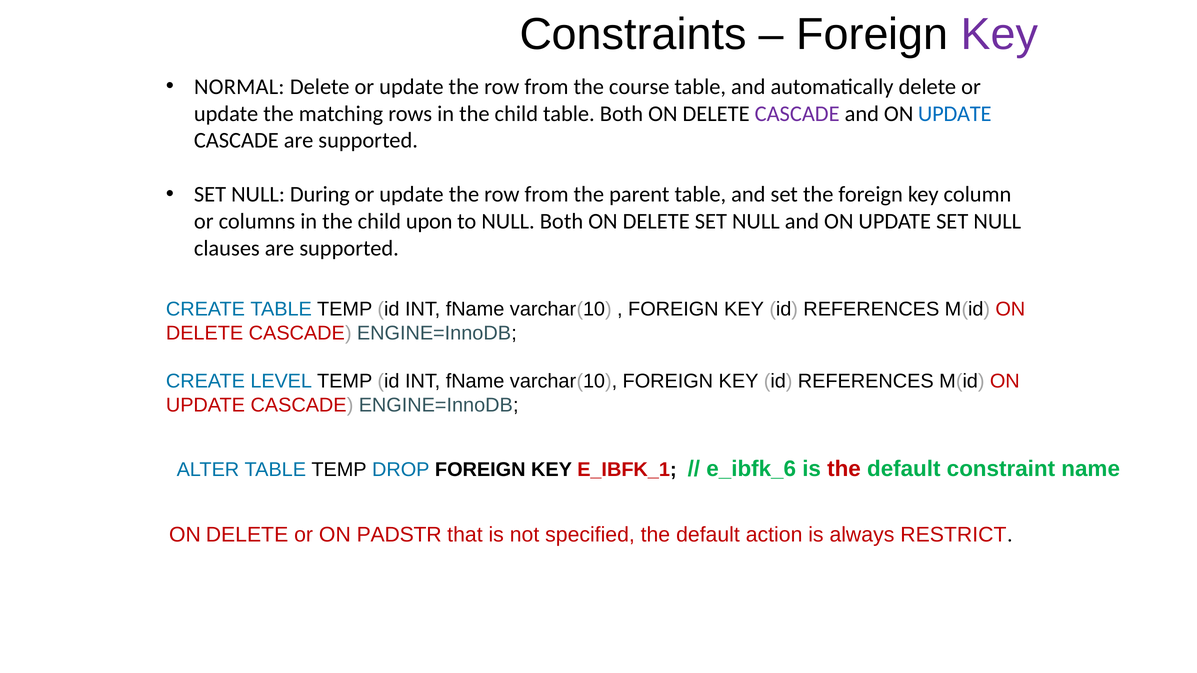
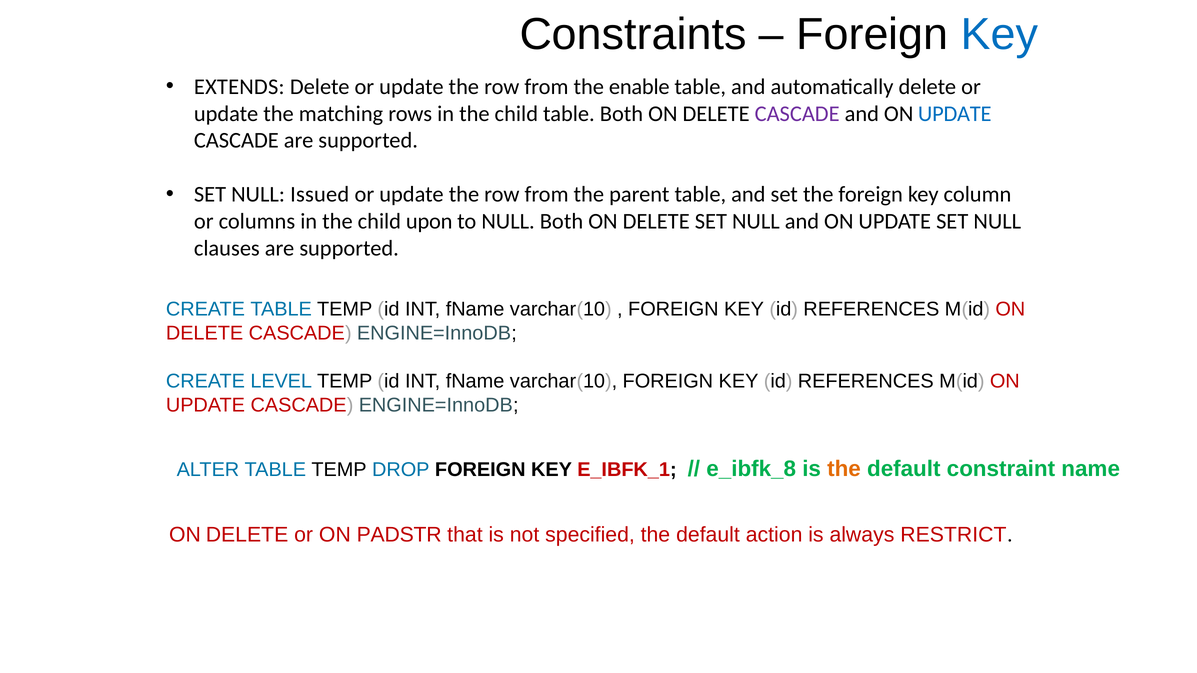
Key colour: purple -> blue (999, 34)
NORMAL: NORMAL -> EXTENDS (239, 87)
course: course -> enable (639, 87)
During: During -> Issued (320, 195)
e_ibfk_6: e_ibfk_6 -> e_ibfk_8 (751, 469)
the colour: red -> orange (844, 469)
